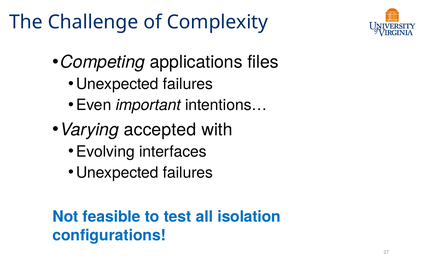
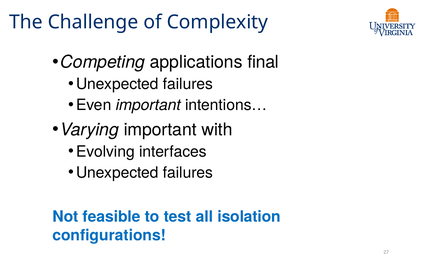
files: files -> final (263, 62)
Varying accepted: accepted -> important (160, 129)
